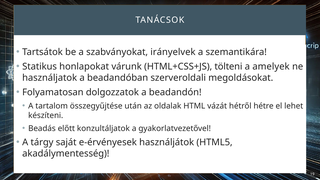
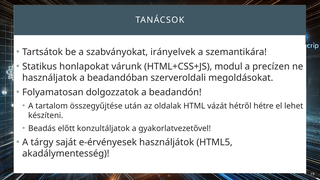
tölteni: tölteni -> modul (228, 67)
amelyek: amelyek -> precízen (271, 67)
